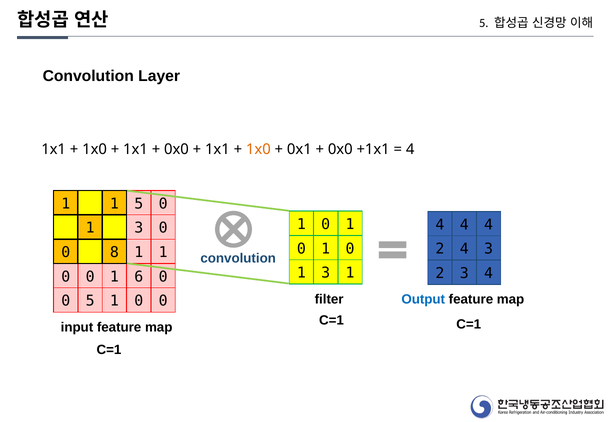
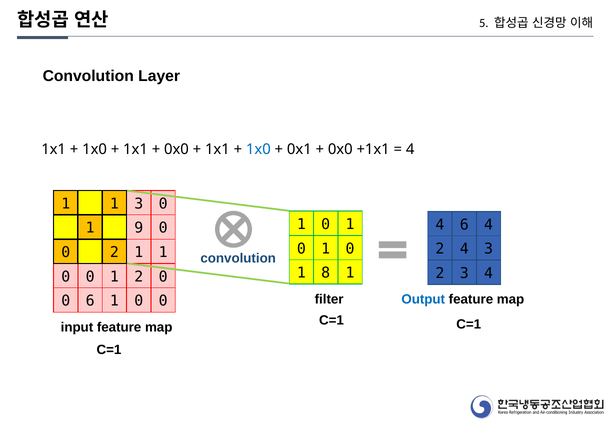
1x0 colour: orange -> blue (258, 149)
1 5: 5 -> 3 (139, 204)
4: 4 -> 6 (464, 225)
3: 3 -> 9 (139, 228)
8: 8 -> 2 (114, 253)
3: 3 -> 8 (326, 273)
1 6: 6 -> 2 (139, 277)
0 5: 5 -> 6 (90, 301)
